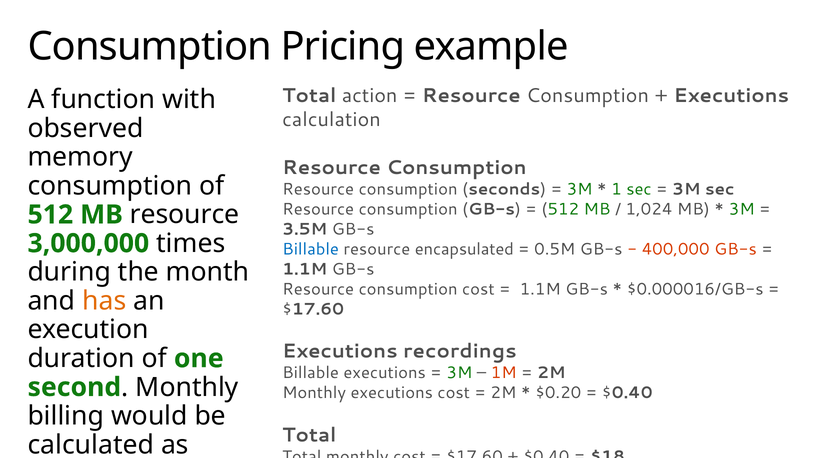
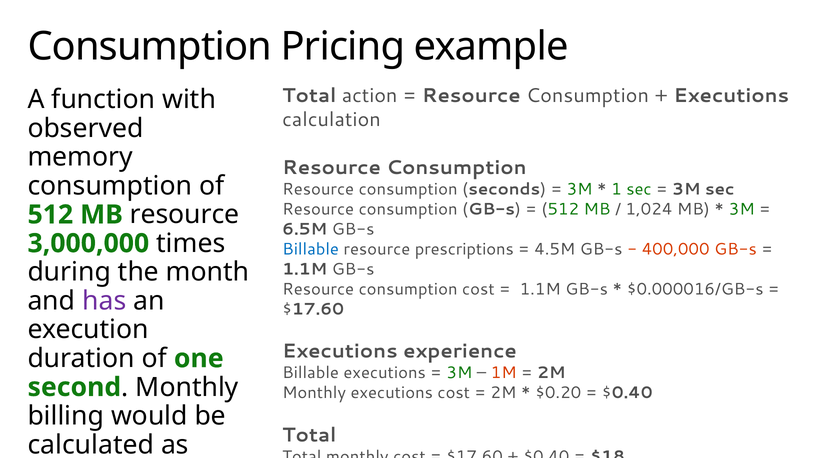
3.5M: 3.5M -> 6.5M (305, 229)
encapsulated: encapsulated -> prescriptions (464, 249)
0.5M: 0.5M -> 4.5M (555, 249)
has colour: orange -> purple (104, 301)
recordings: recordings -> experience (460, 351)
